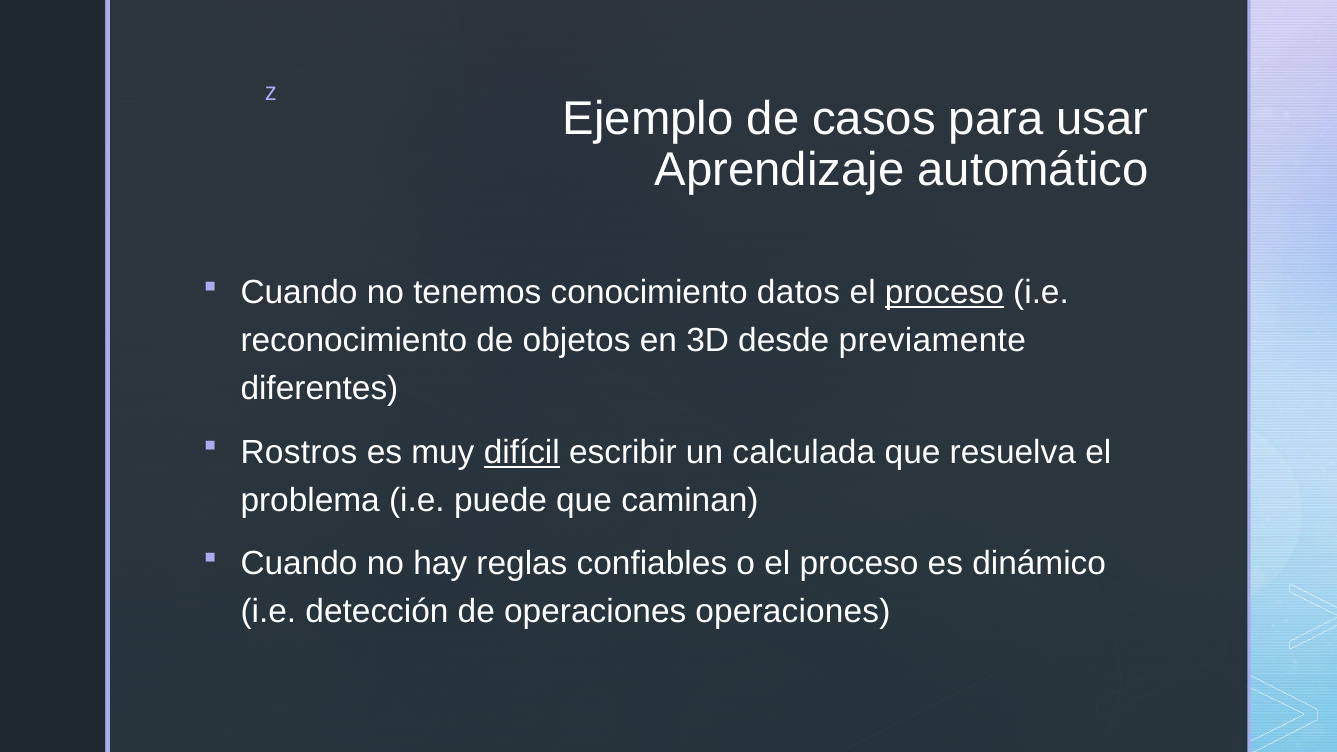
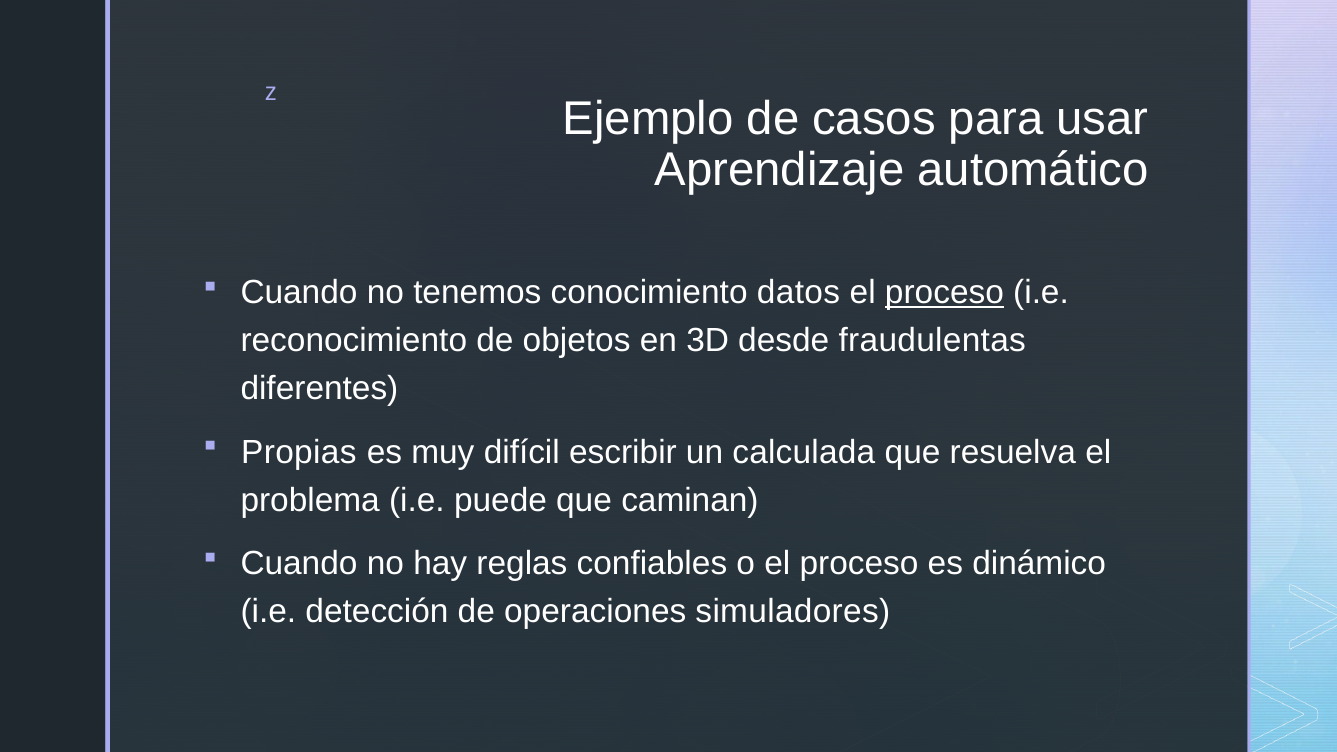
previamente: previamente -> fraudulentas (932, 341)
Rostros: Rostros -> Propias (299, 452)
difícil underline: present -> none (522, 452)
operaciones operaciones: operaciones -> simuladores (793, 612)
